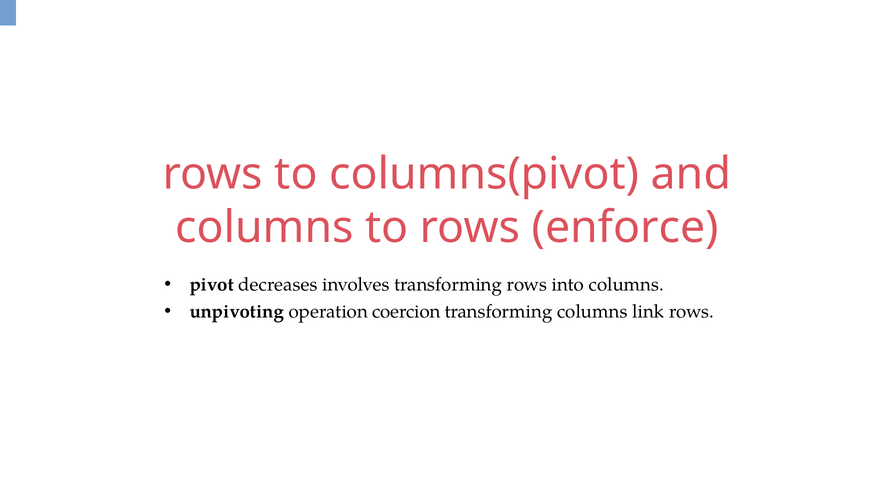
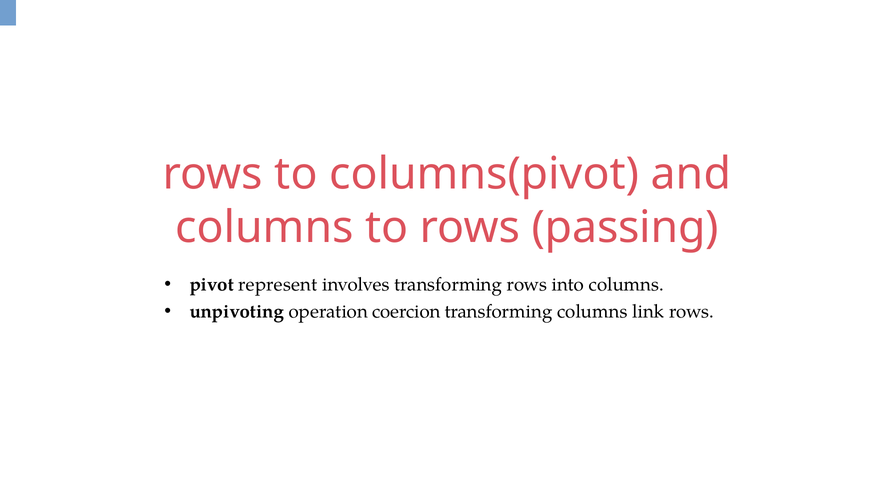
enforce: enforce -> passing (625, 227)
decreases: decreases -> represent (278, 285)
